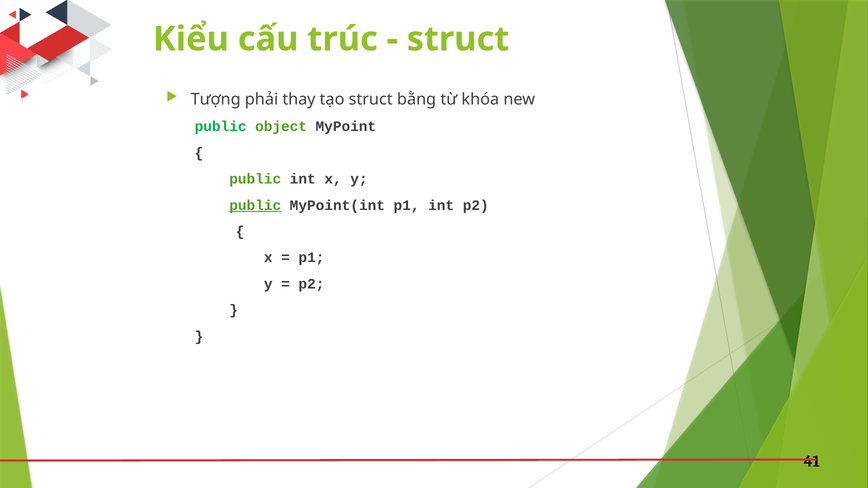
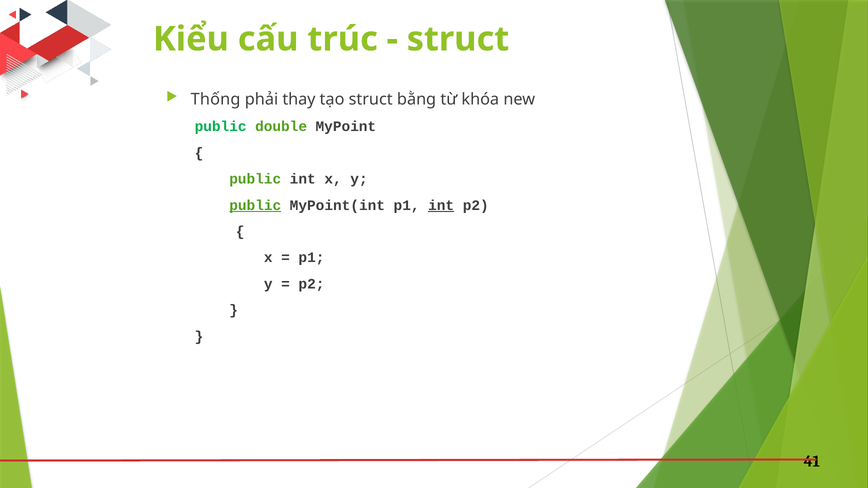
Tượng: Tượng -> Thống (216, 99)
object: object -> double (281, 127)
int underline: none -> present (441, 205)
